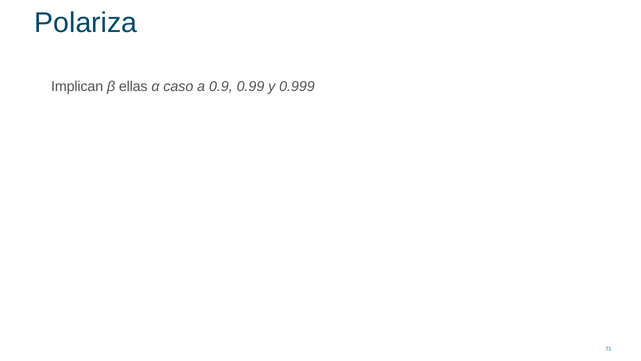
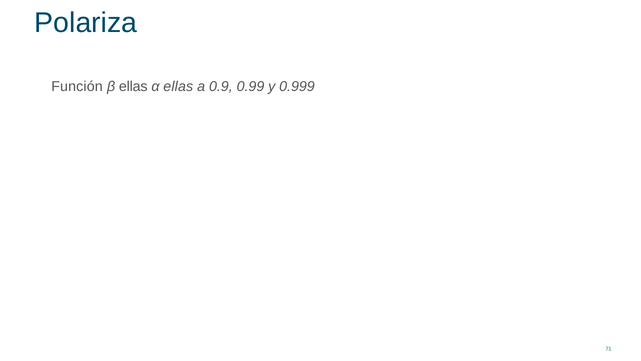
Implican: Implican -> Función (77, 87)
α caso: caso -> ellas (178, 87)
